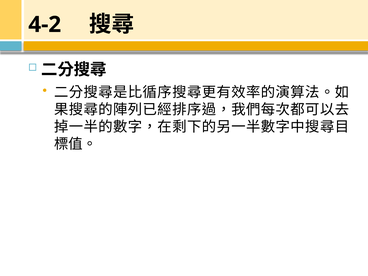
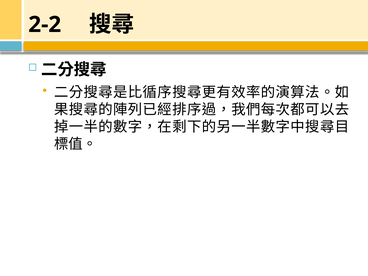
4-2: 4-2 -> 2-2 (45, 25)
